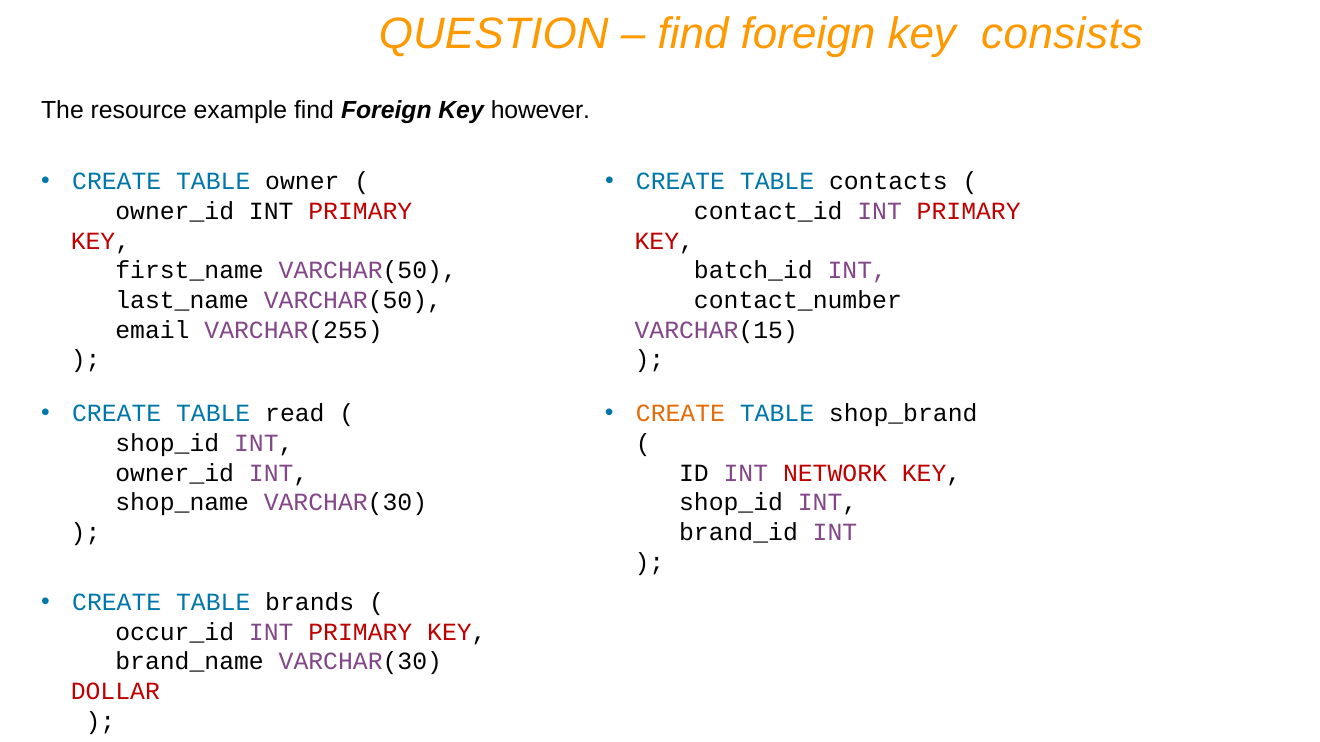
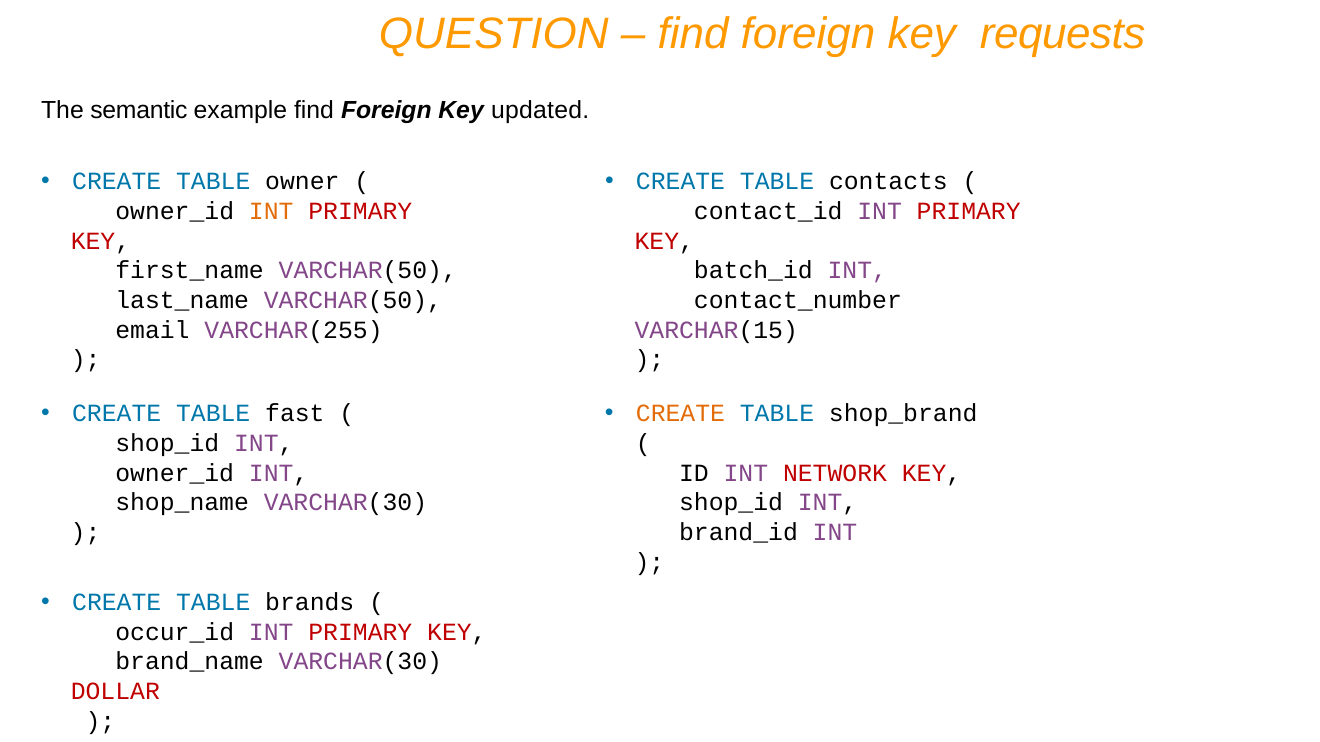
consists: consists -> requests (1063, 34)
resource: resource -> semantic (139, 110)
however: however -> updated (540, 110)
INT colour: black -> orange (271, 212)
read: read -> fast (295, 414)
